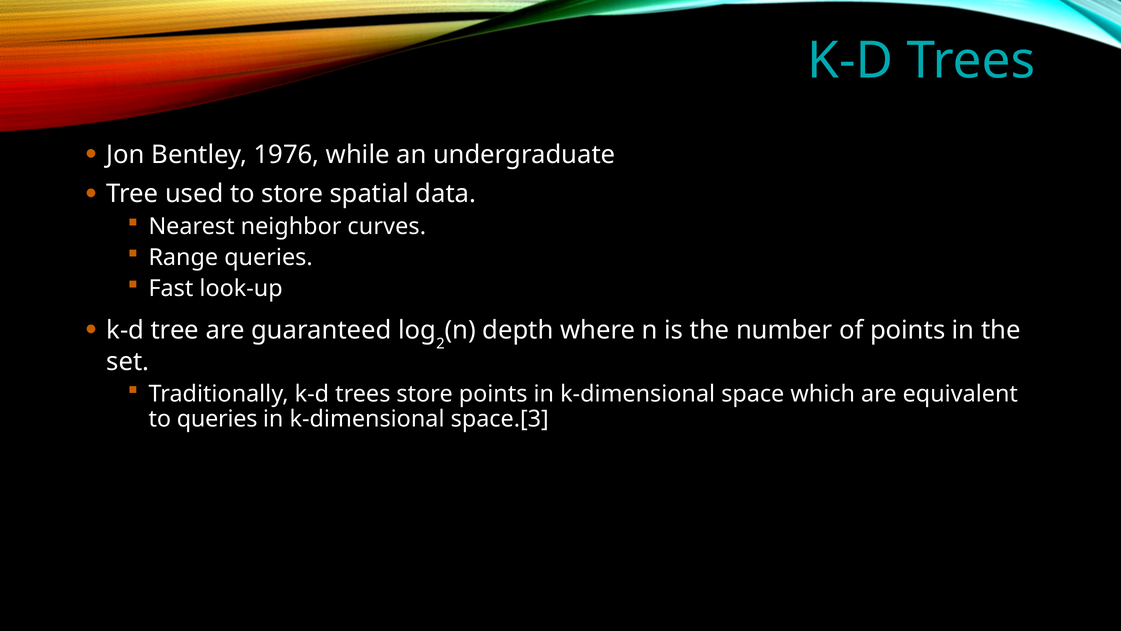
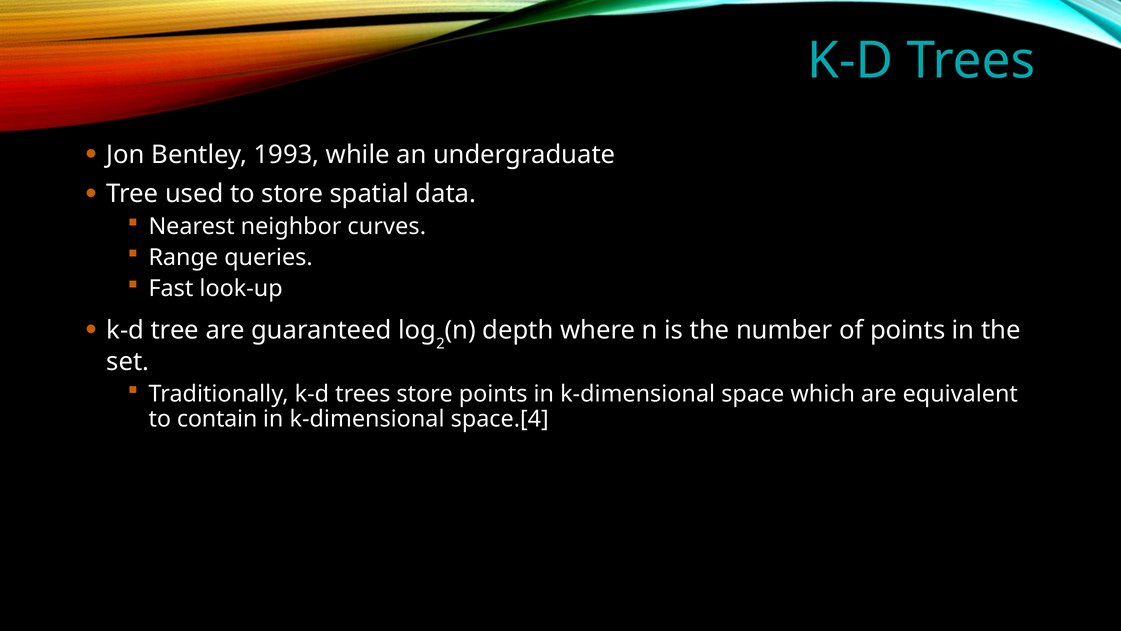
1976: 1976 -> 1993 (287, 154)
to queries: queries -> contain (217, 419)
space.[3: space.[3 -> space.[4 (500, 419)
